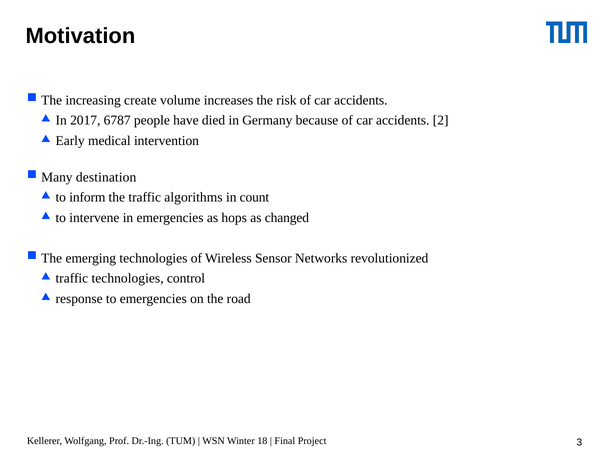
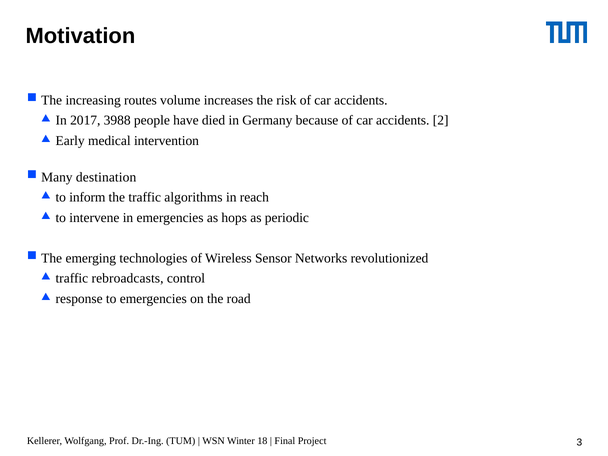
create: create -> routes (140, 100)
6787: 6787 -> 3988 (117, 121)
count: count -> reach (254, 197)
changed: changed -> periodic (287, 218)
traffic technologies: technologies -> rebroadcasts (128, 278)
